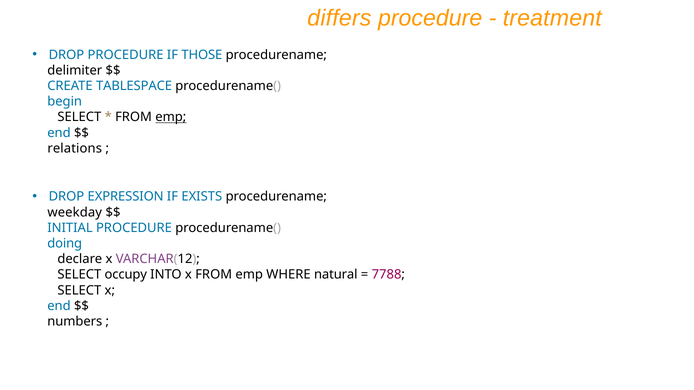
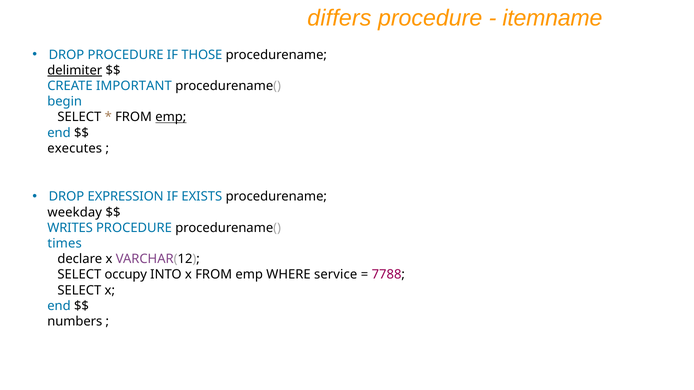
treatment: treatment -> itemname (552, 18)
delimiter underline: none -> present (75, 70)
TABLESPACE: TABLESPACE -> IMPORTANT (134, 86)
relations: relations -> executes (75, 149)
INITIAL: INITIAL -> WRITES (70, 228)
doing: doing -> times (65, 244)
natural: natural -> service (336, 275)
